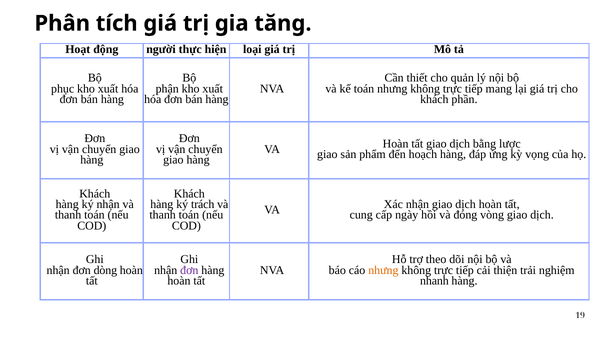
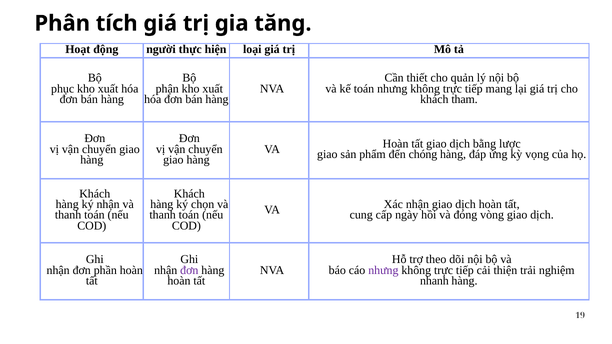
phần: phần -> tham (465, 100)
hoạch: hoạch -> chóng (423, 155)
trách: trách -> chọn (203, 204)
dòng: dòng -> phần (105, 270)
nhưng colour: orange -> purple (383, 270)
